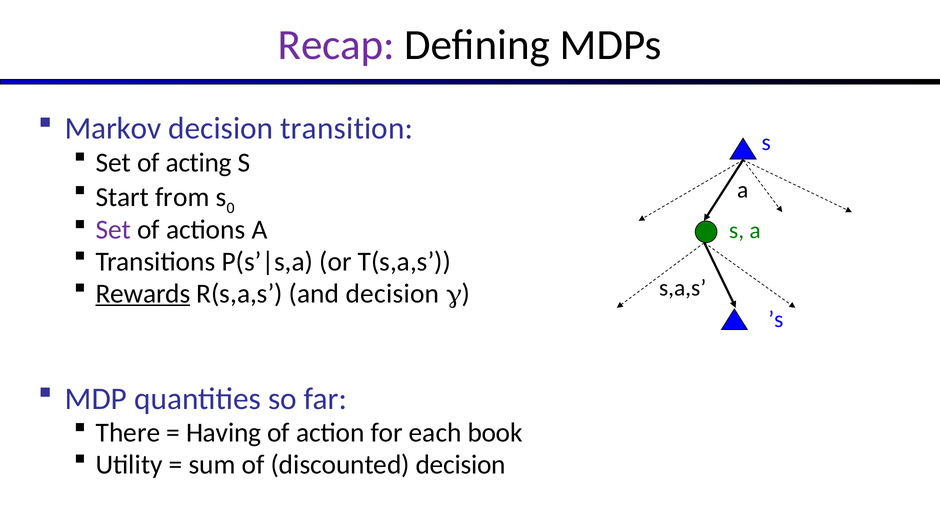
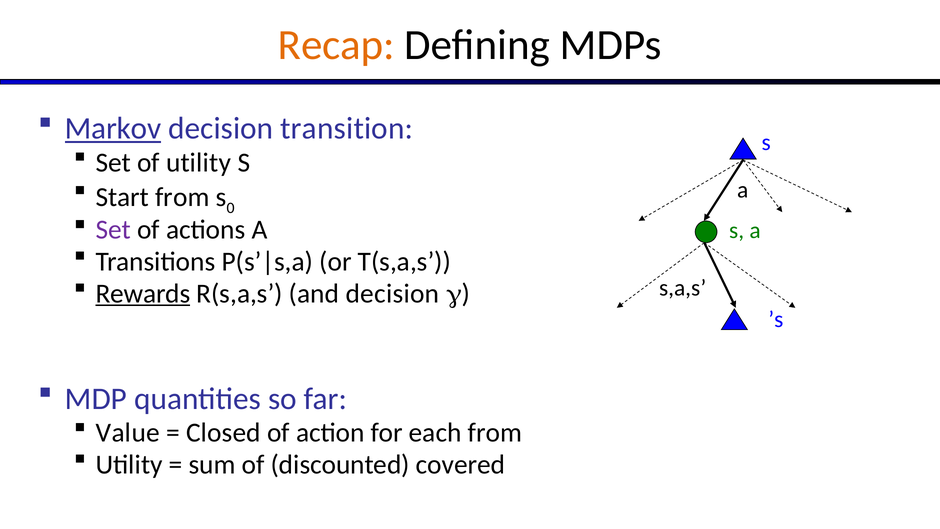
Recap colour: purple -> orange (336, 45)
Markov underline: none -> present (113, 128)
of acting: acting -> utility (199, 162)
There: There -> Value (128, 432)
Having: Having -> Closed (223, 432)
each book: book -> from (495, 432)
discounted decision: decision -> covered (461, 464)
